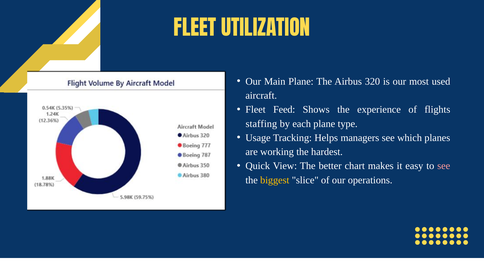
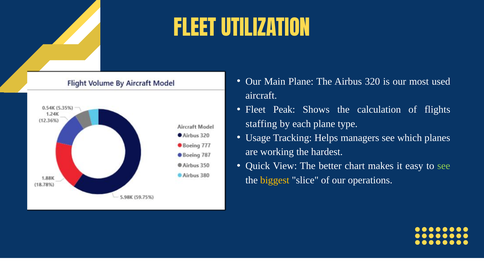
Feed: Feed -> Peak (284, 110)
experience: experience -> calculation (379, 110)
see colour: pink -> light green (444, 166)
